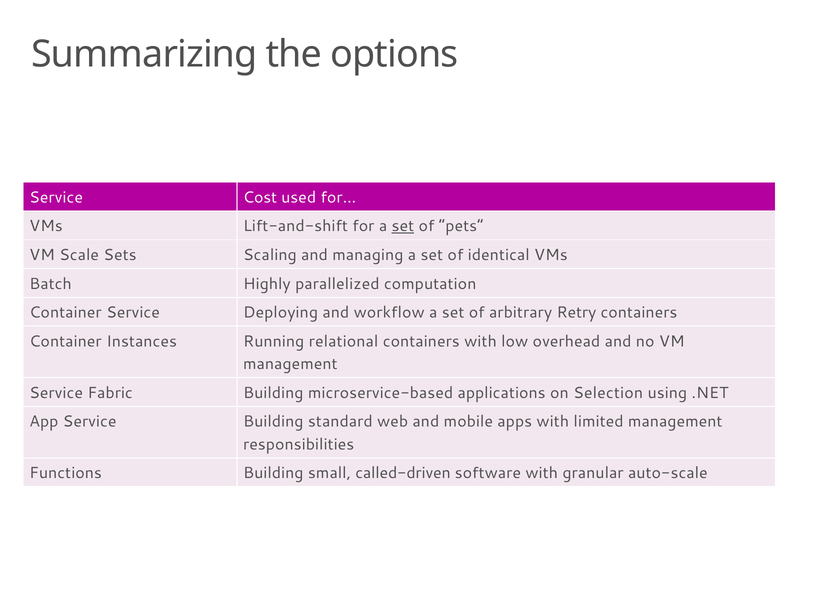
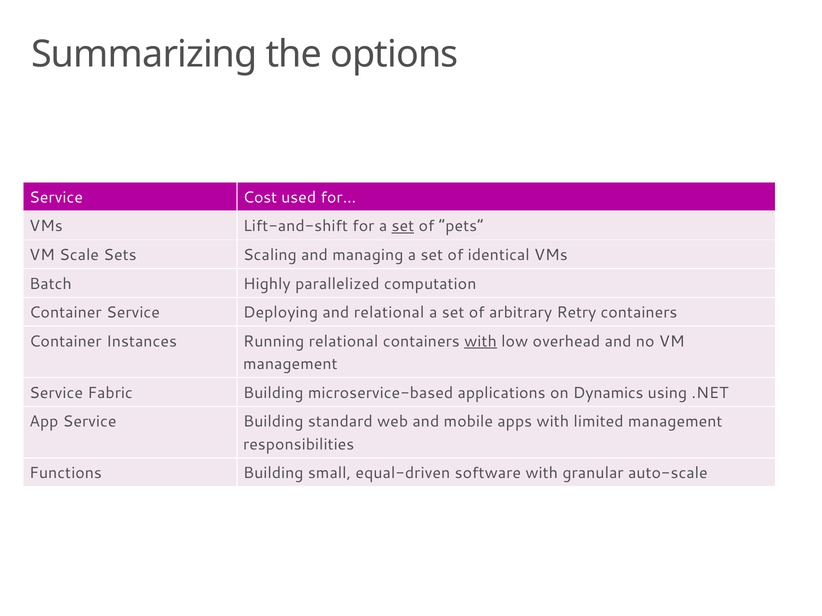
and workflow: workflow -> relational (389, 313)
with underline: none -> present (480, 342)
Selection: Selection -> Dynamics (608, 393)
called-driven: called-driven -> equal-driven (403, 474)
